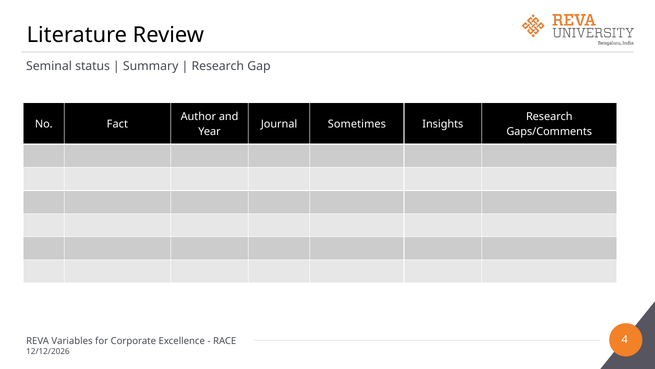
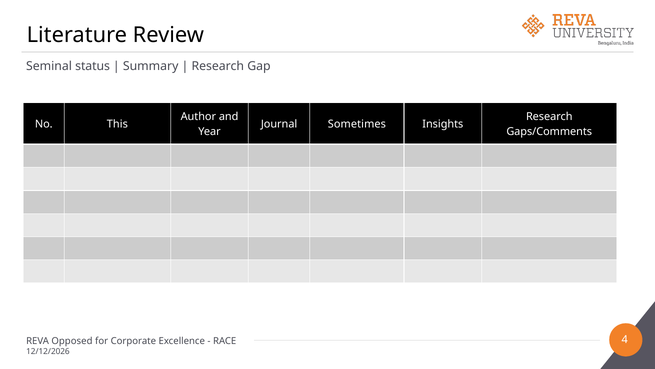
Fact: Fact -> This (117, 124)
Variables: Variables -> Opposed (72, 341)
